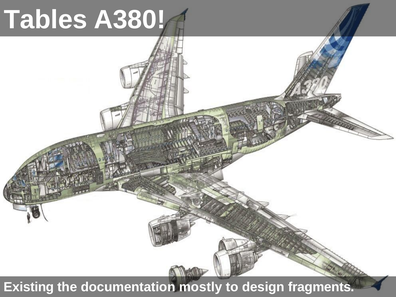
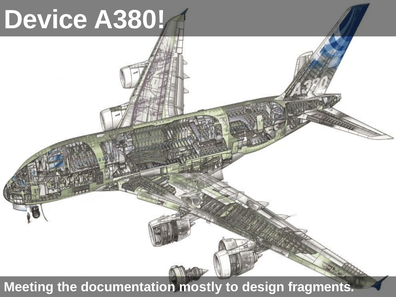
Tables: Tables -> Device (46, 20)
Existing: Existing -> Meeting (29, 287)
